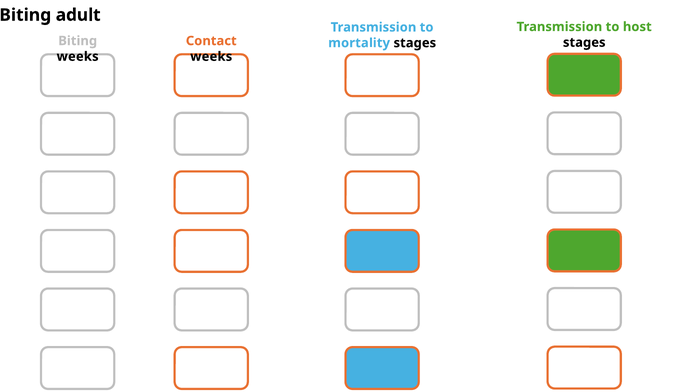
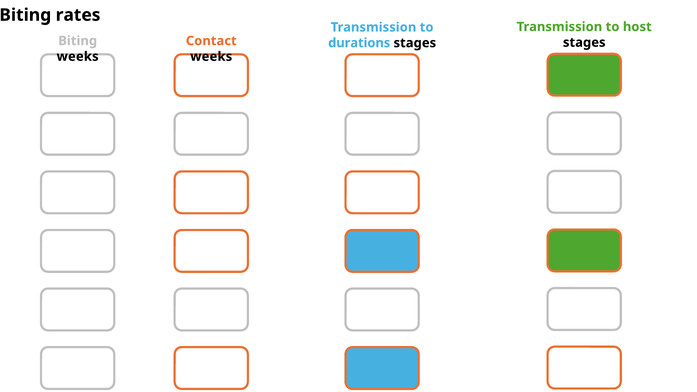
adult: adult -> rates (78, 15)
mortality: mortality -> durations (359, 43)
